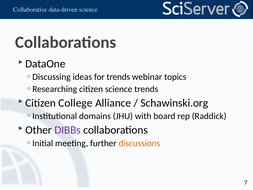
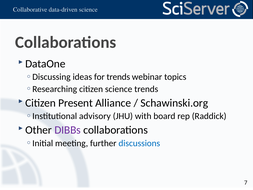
College: College -> Present (76, 103)
domains: domains -> advisory (95, 116)
discussions colour: orange -> blue (139, 143)
